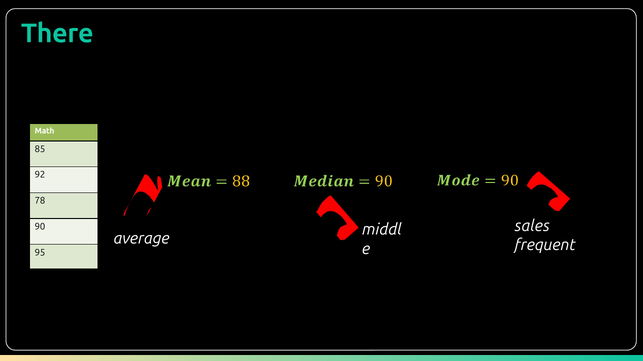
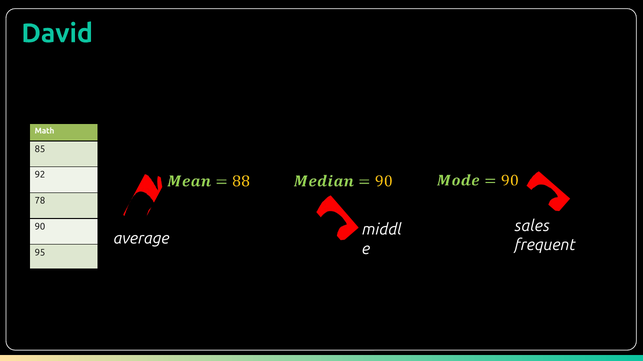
There: There -> David (57, 33)
